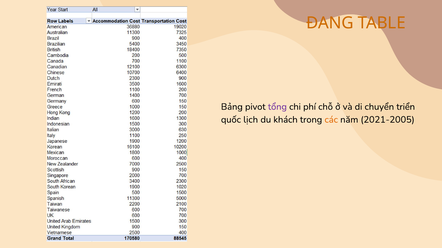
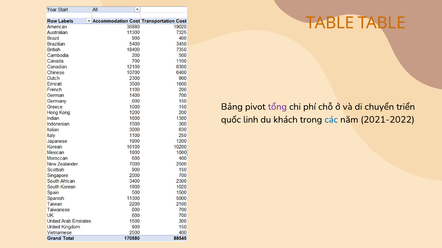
ĐANG: ĐANG -> TABLE (330, 23)
lịch: lịch -> linh (251, 120)
các colour: orange -> blue (331, 120)
2021-2005: 2021-2005 -> 2021-2022 (388, 120)
